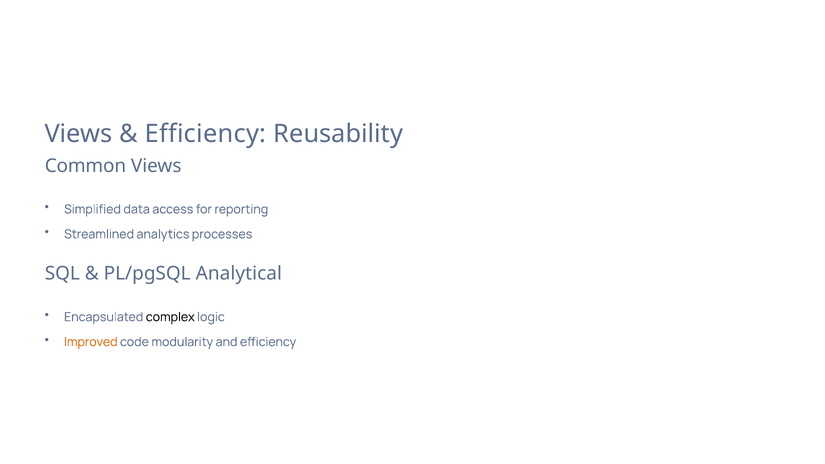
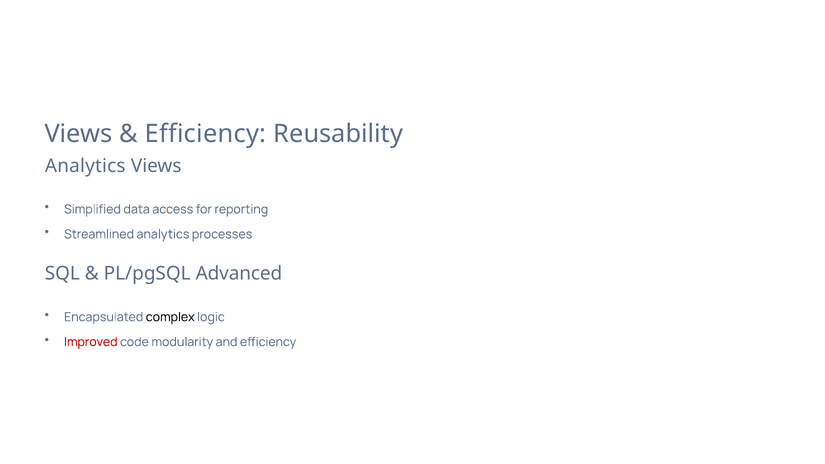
Common: Common -> Analytics (85, 166)
Analytical: Analytical -> Advanced (239, 274)
Improved colour: orange -> red (91, 342)
